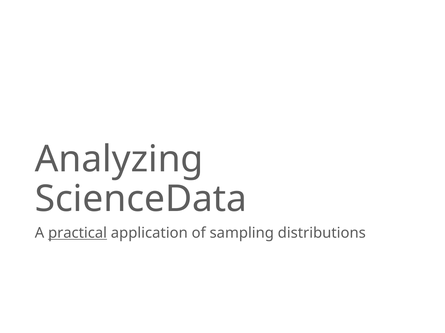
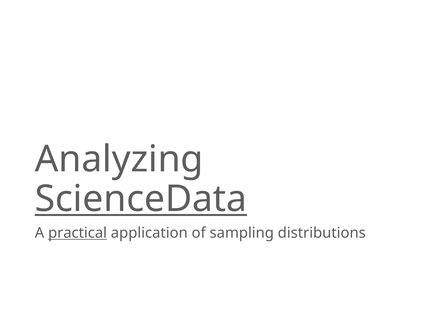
ScienceData underline: none -> present (141, 200)
